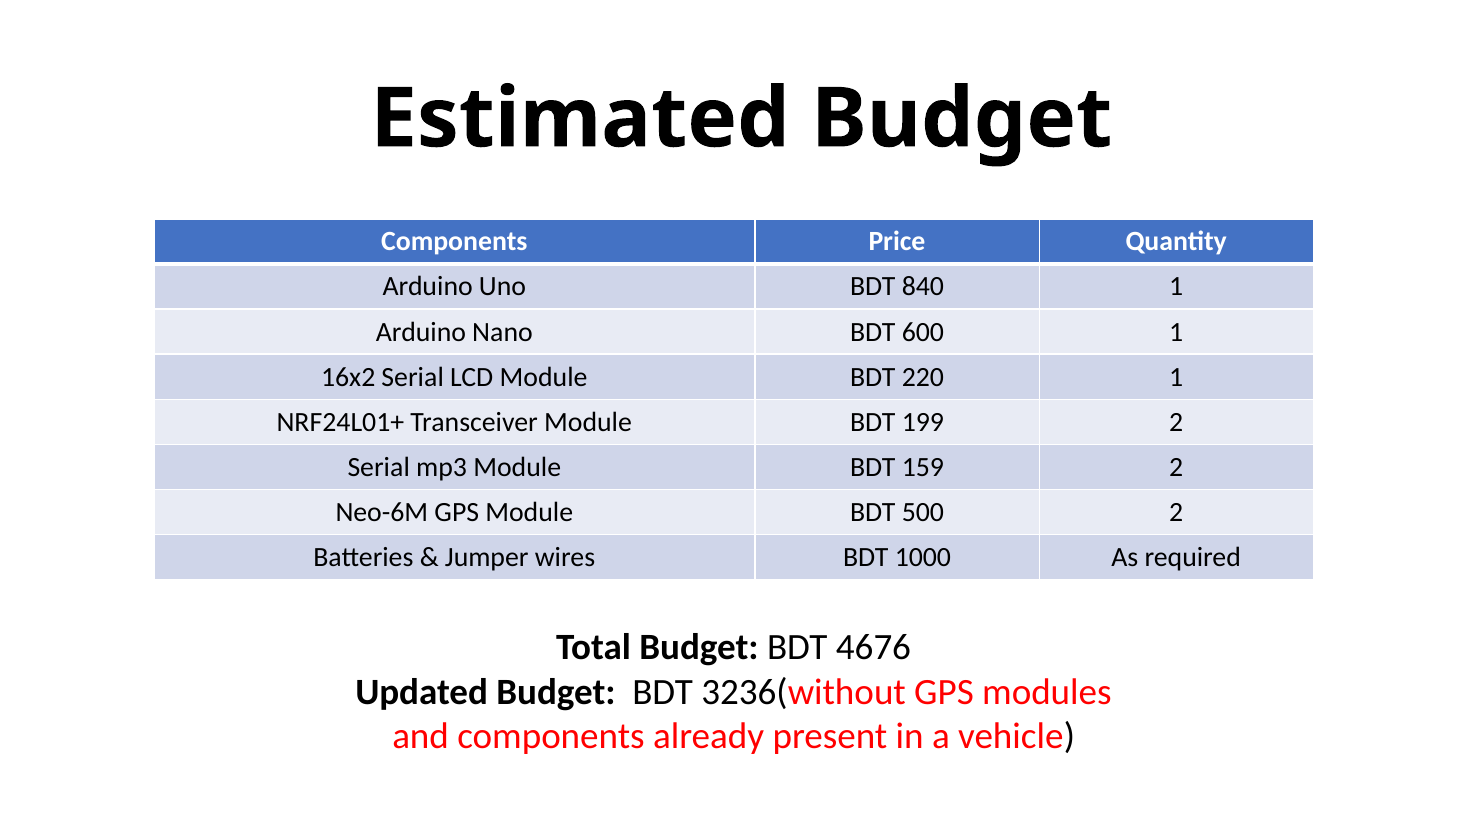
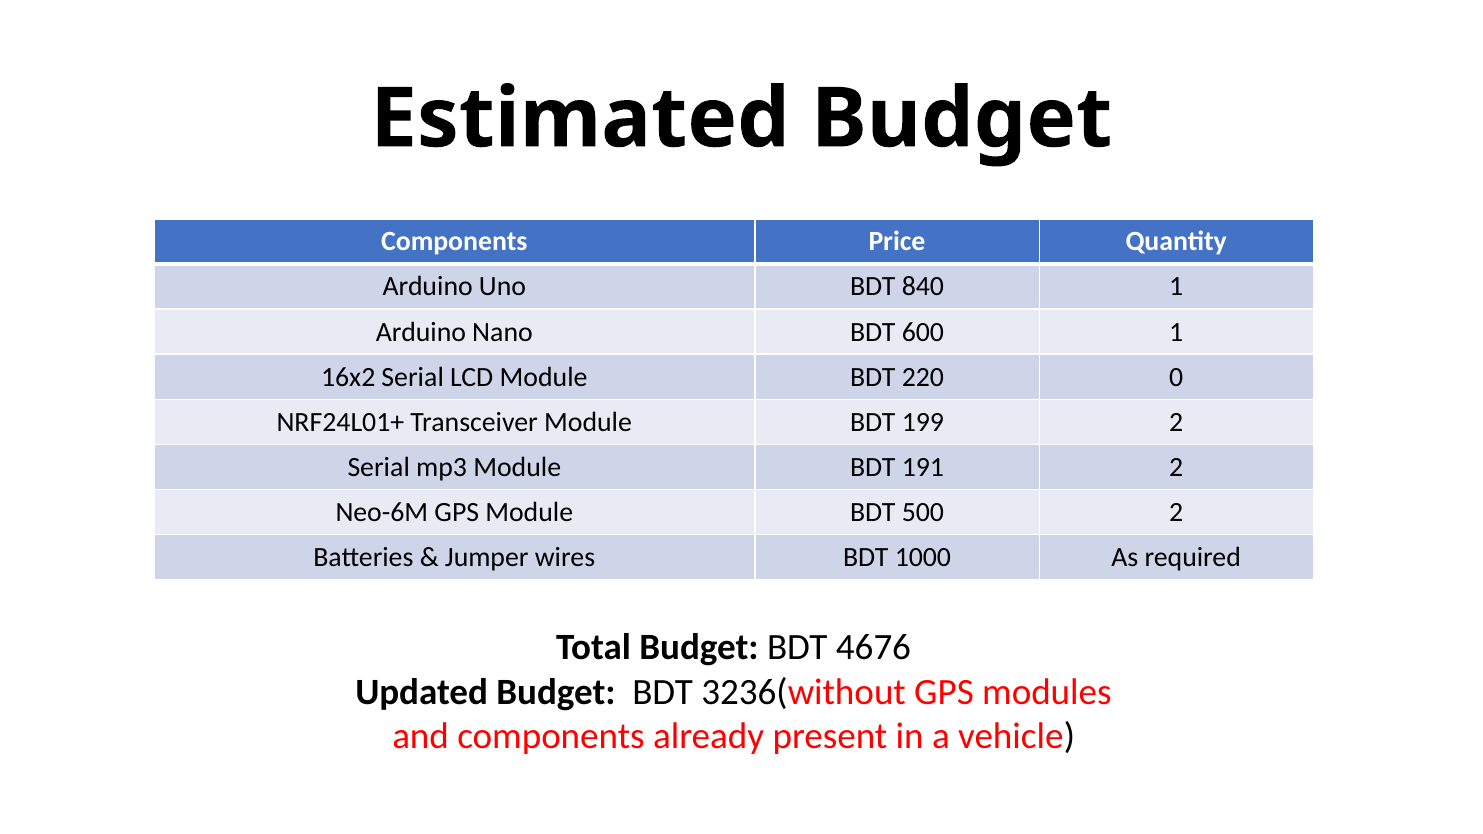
220 1: 1 -> 0 (1176, 377)
159: 159 -> 191 (923, 467)
